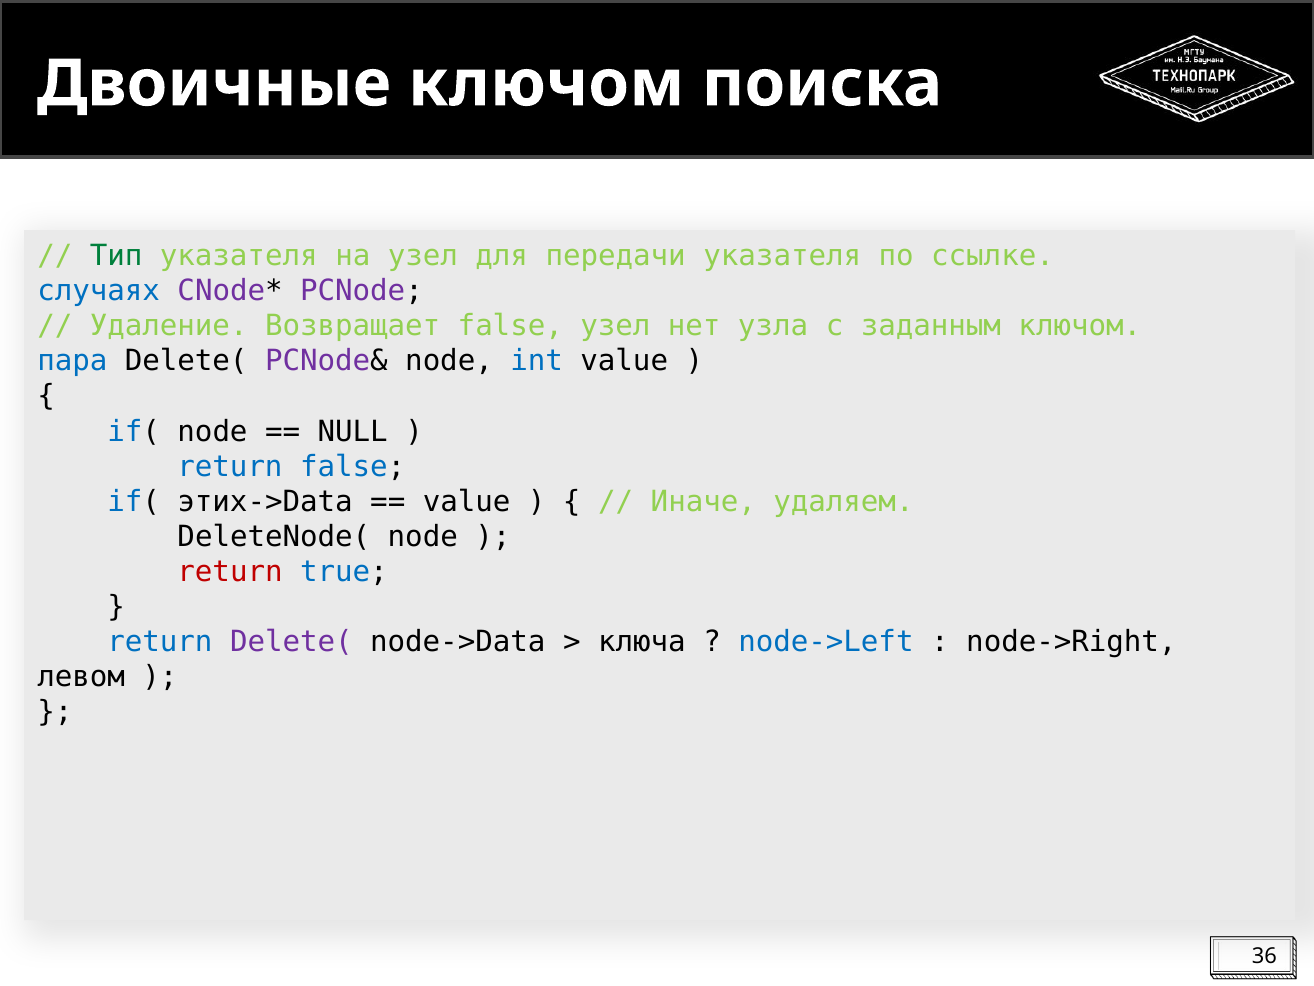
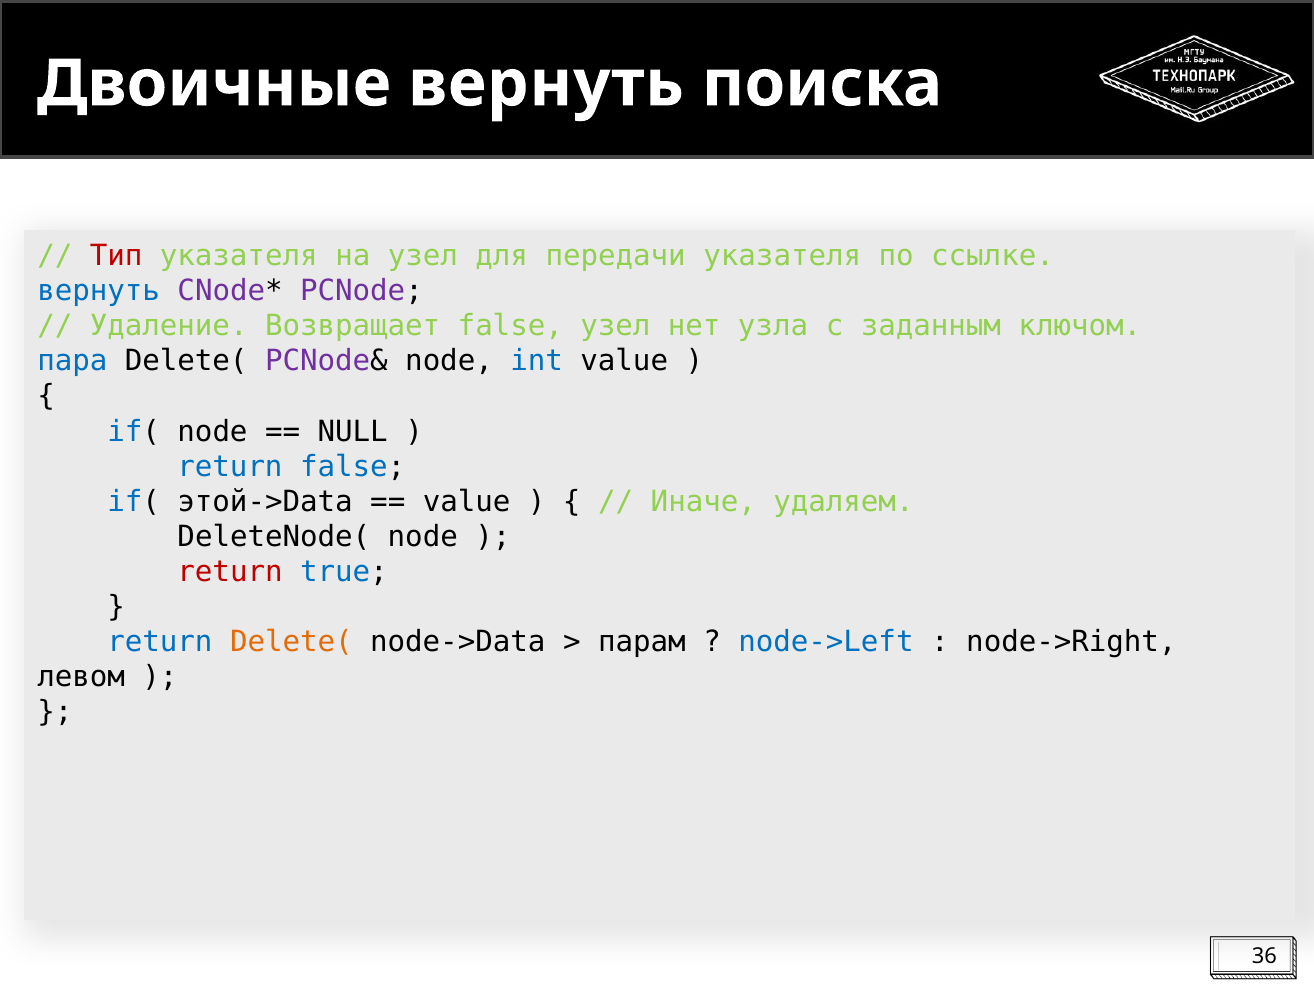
Двоичные ключом: ключом -> вернуть (546, 84)
Тип colour: green -> red (116, 256)
случаях: случаях -> вернуть (99, 291)
этих->Data: этих->Data -> этой->Data (265, 501)
Delete( colour: purple -> orange (291, 641)
ключа: ключа -> парам (642, 641)
